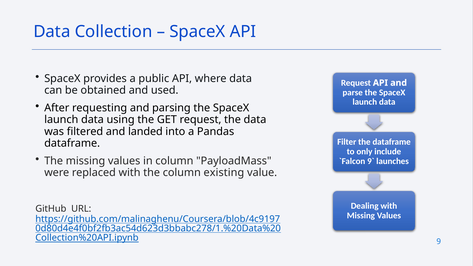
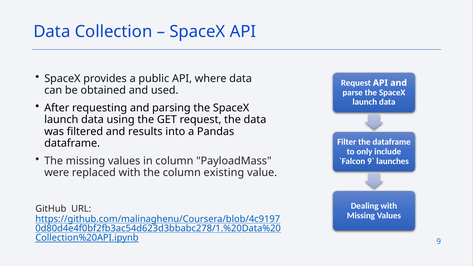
landed: landed -> results (145, 131)
